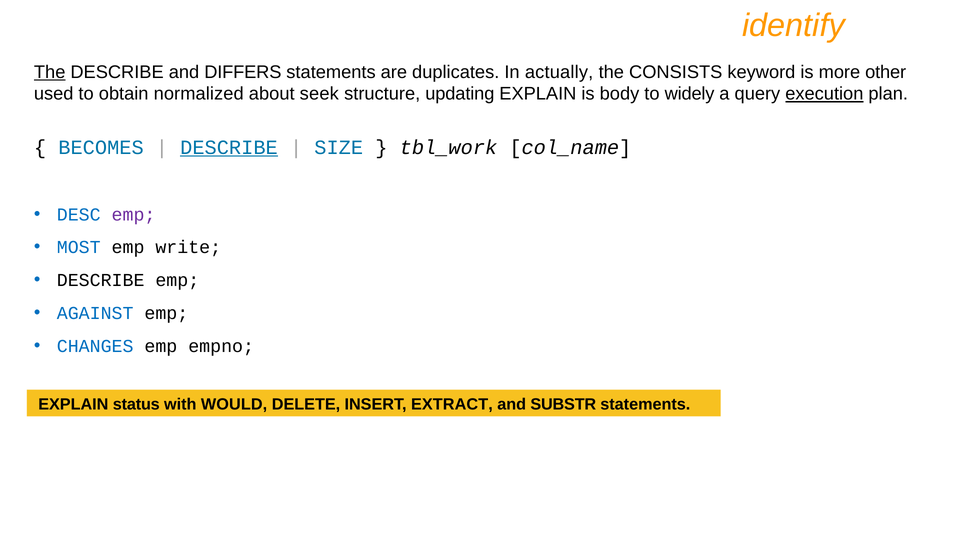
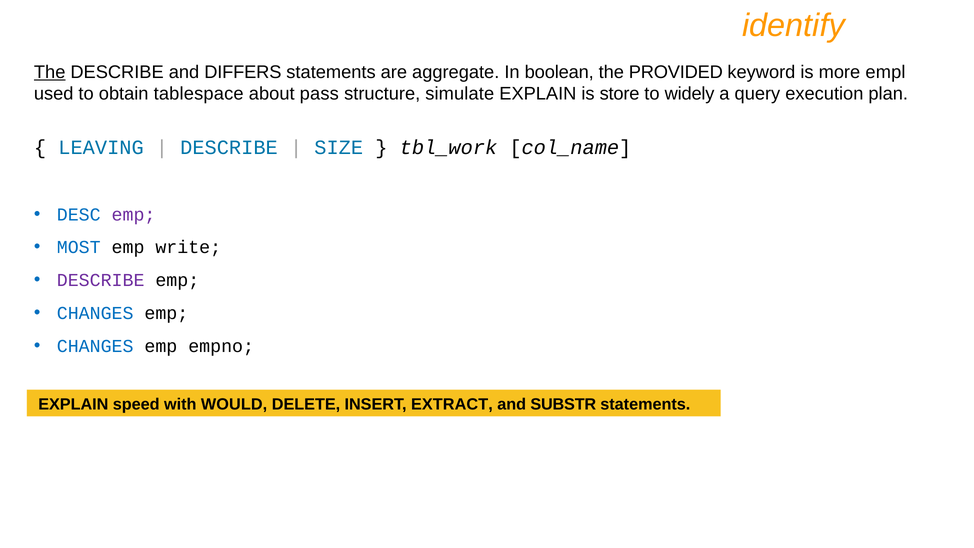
duplicates: duplicates -> aggregate (456, 72)
actually: actually -> boolean (559, 72)
CONSISTS: CONSISTS -> PROVIDED (676, 72)
other: other -> empl (885, 72)
normalized: normalized -> tablespace (199, 94)
seek: seek -> pass (319, 94)
updating: updating -> simulate (460, 94)
body: body -> store (620, 94)
execution underline: present -> none (824, 94)
BECOMES: BECOMES -> LEAVING (101, 147)
DESCRIBE underline: present -> none (229, 147)
DESCRIBE colour: black -> purple (101, 280)
AGAINST: AGAINST -> CHANGES (95, 313)
status: status -> speed (136, 404)
